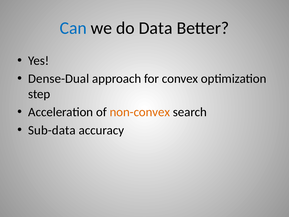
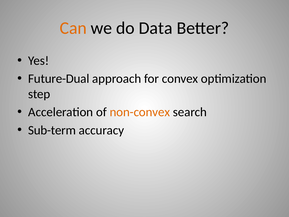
Can colour: blue -> orange (73, 28)
Dense-Dual: Dense-Dual -> Future-Dual (59, 79)
Sub-data: Sub-data -> Sub-term (52, 130)
